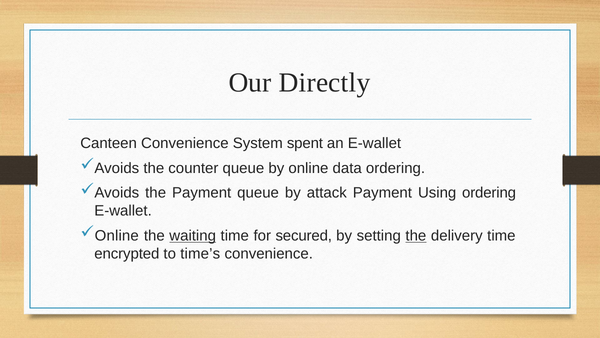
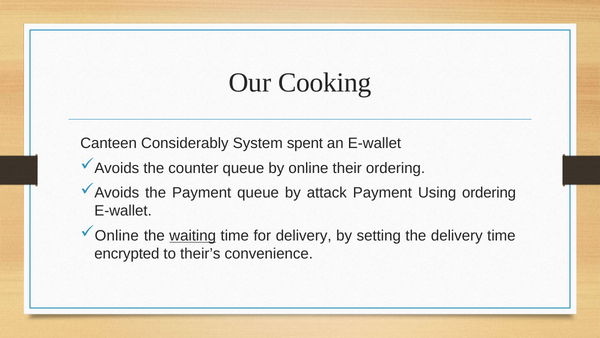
Directly: Directly -> Cooking (325, 82)
Canteen Convenience: Convenience -> Considerably (185, 143)
data: data -> their (347, 168)
for secured: secured -> delivery (304, 235)
the underline: present -> none (416, 235)
time’s: time’s -> their’s (200, 253)
